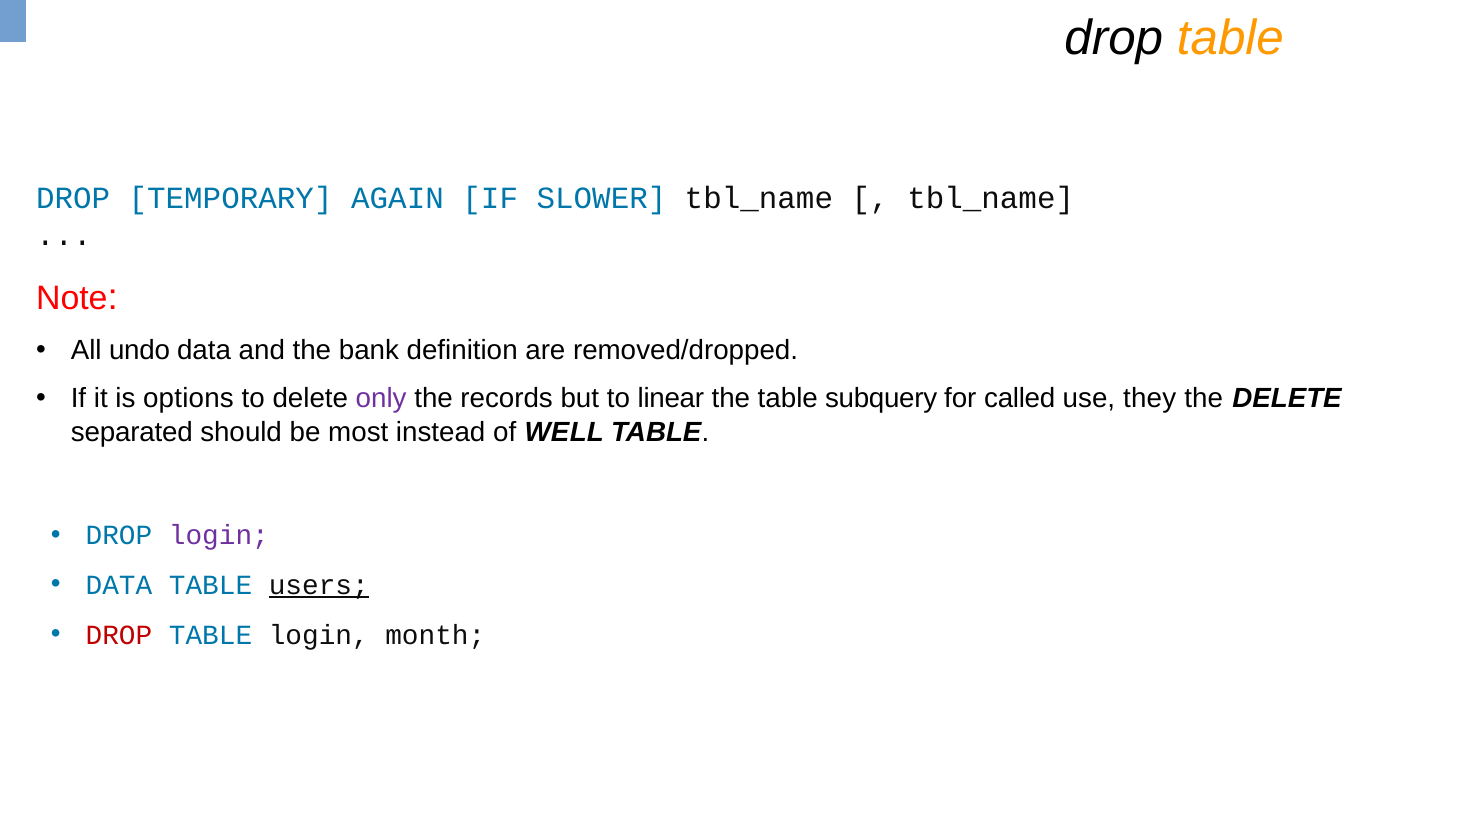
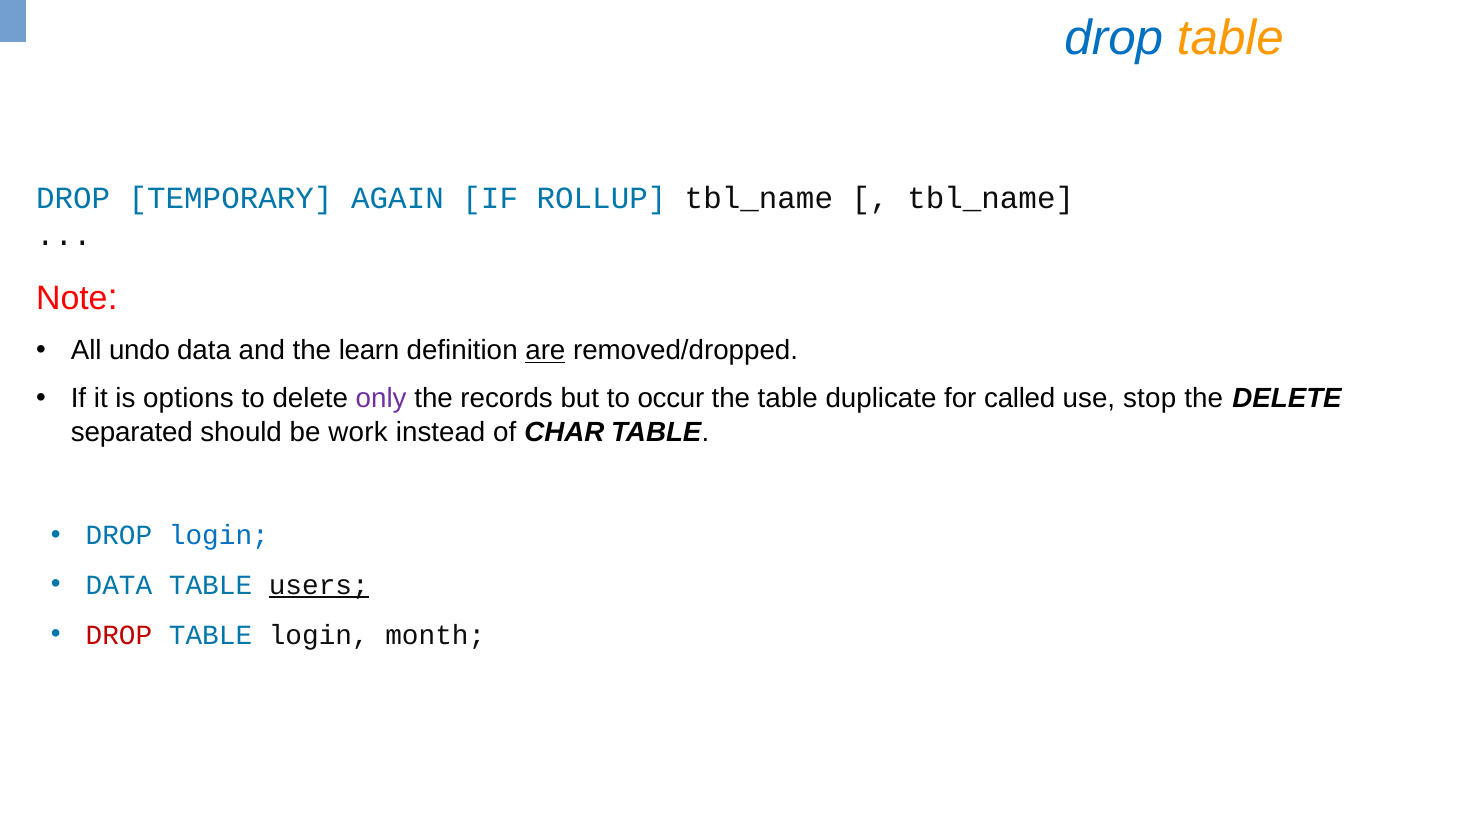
drop colour: black -> blue (1114, 39)
SLOWER: SLOWER -> ROLLUP (601, 198)
bank: bank -> learn (369, 351)
are underline: none -> present (545, 351)
linear: linear -> occur (671, 399)
subquery: subquery -> duplicate (881, 399)
they: they -> stop (1150, 399)
most: most -> work (358, 432)
WELL: WELL -> CHAR (564, 432)
login colour: purple -> blue (219, 536)
